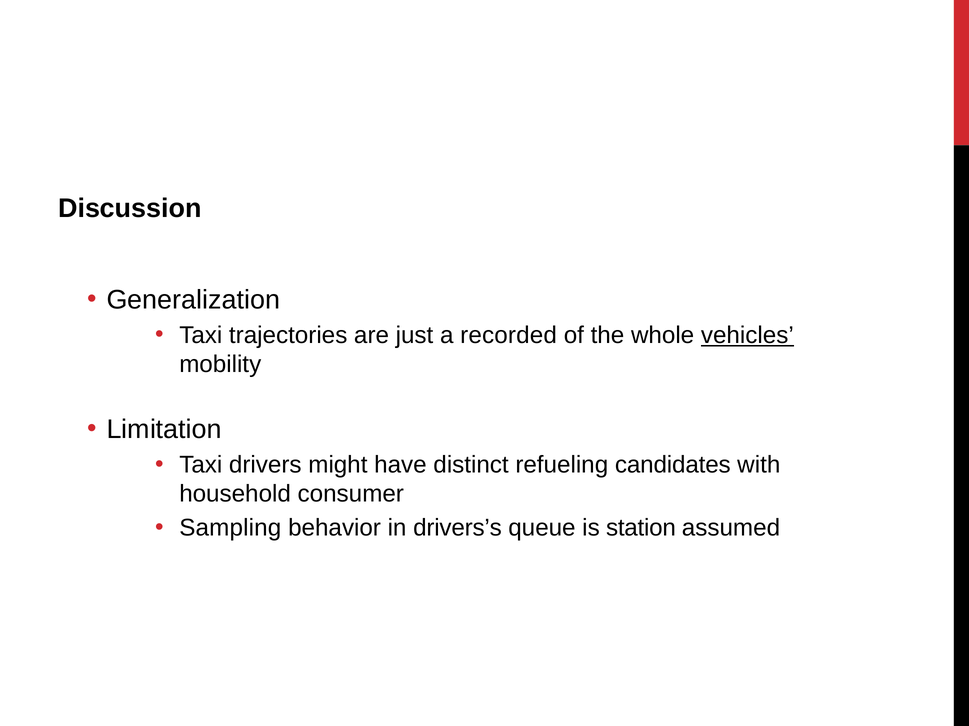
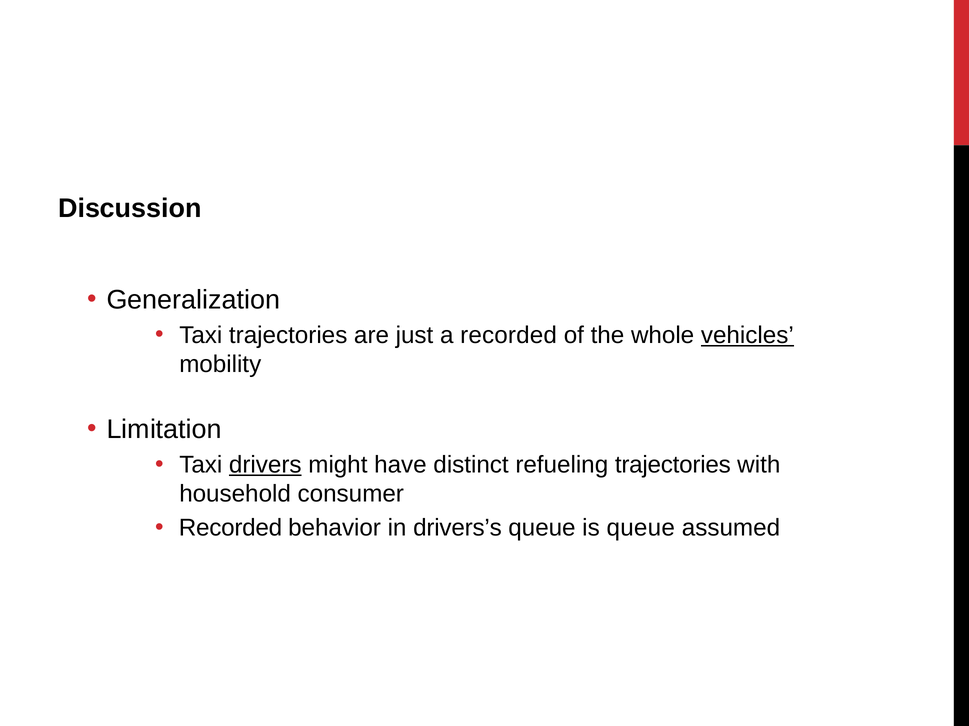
drivers underline: none -> present (265, 465)
refueling candidates: candidates -> trajectories (673, 465)
Sampling: Sampling -> Recorded (230, 528)
is station: station -> queue (641, 528)
